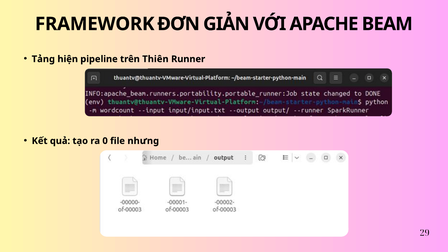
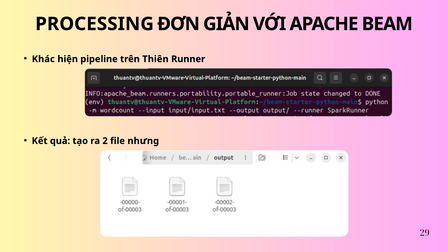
FRAMEWORK: FRAMEWORK -> PROCESSING (95, 24)
Tảng: Tảng -> Khác (43, 59)
0: 0 -> 2 (105, 141)
